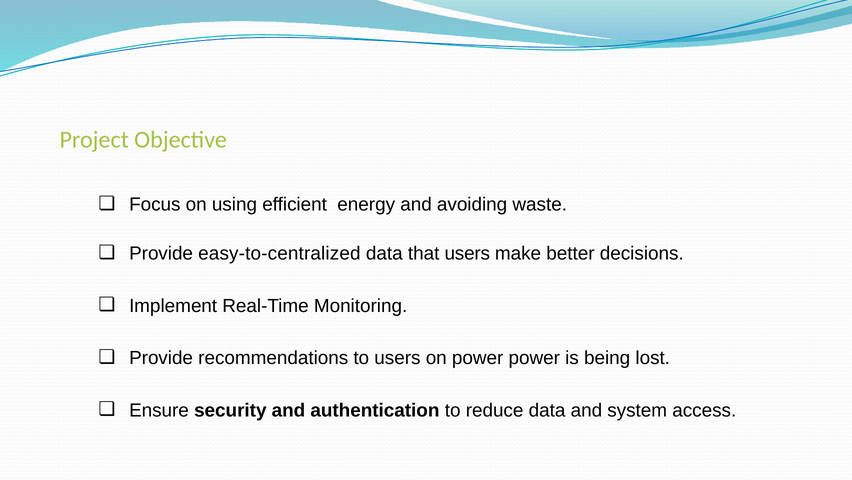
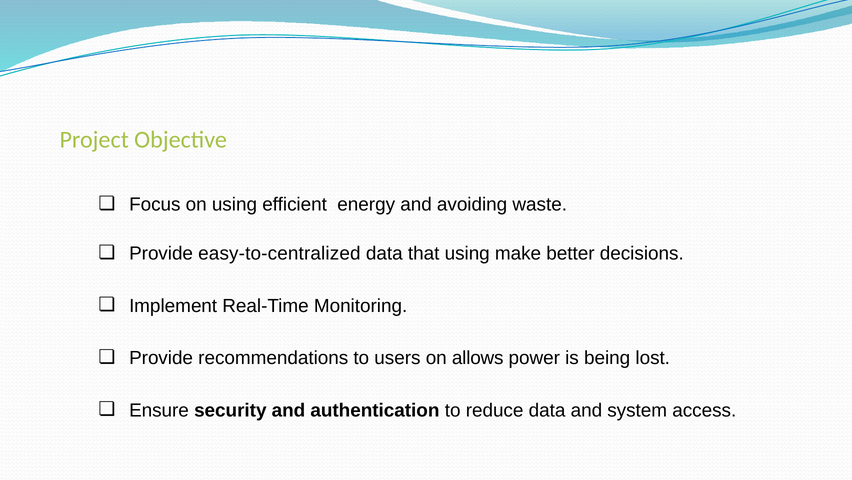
that users: users -> using (467, 253)
on power: power -> allows (478, 358)
